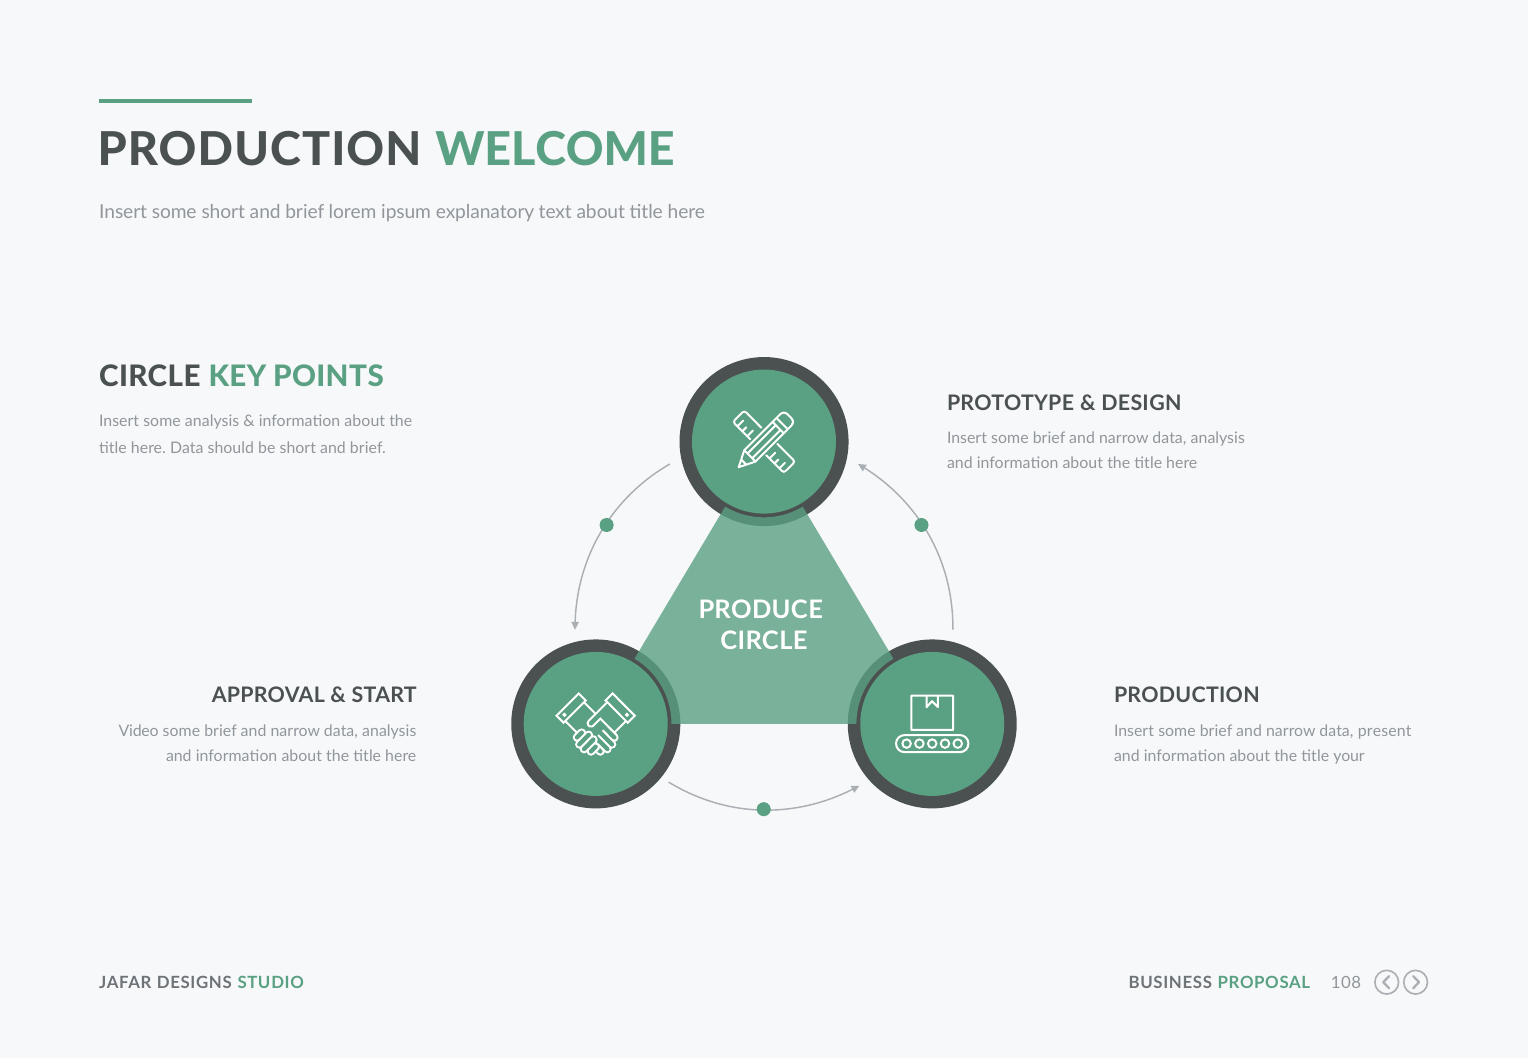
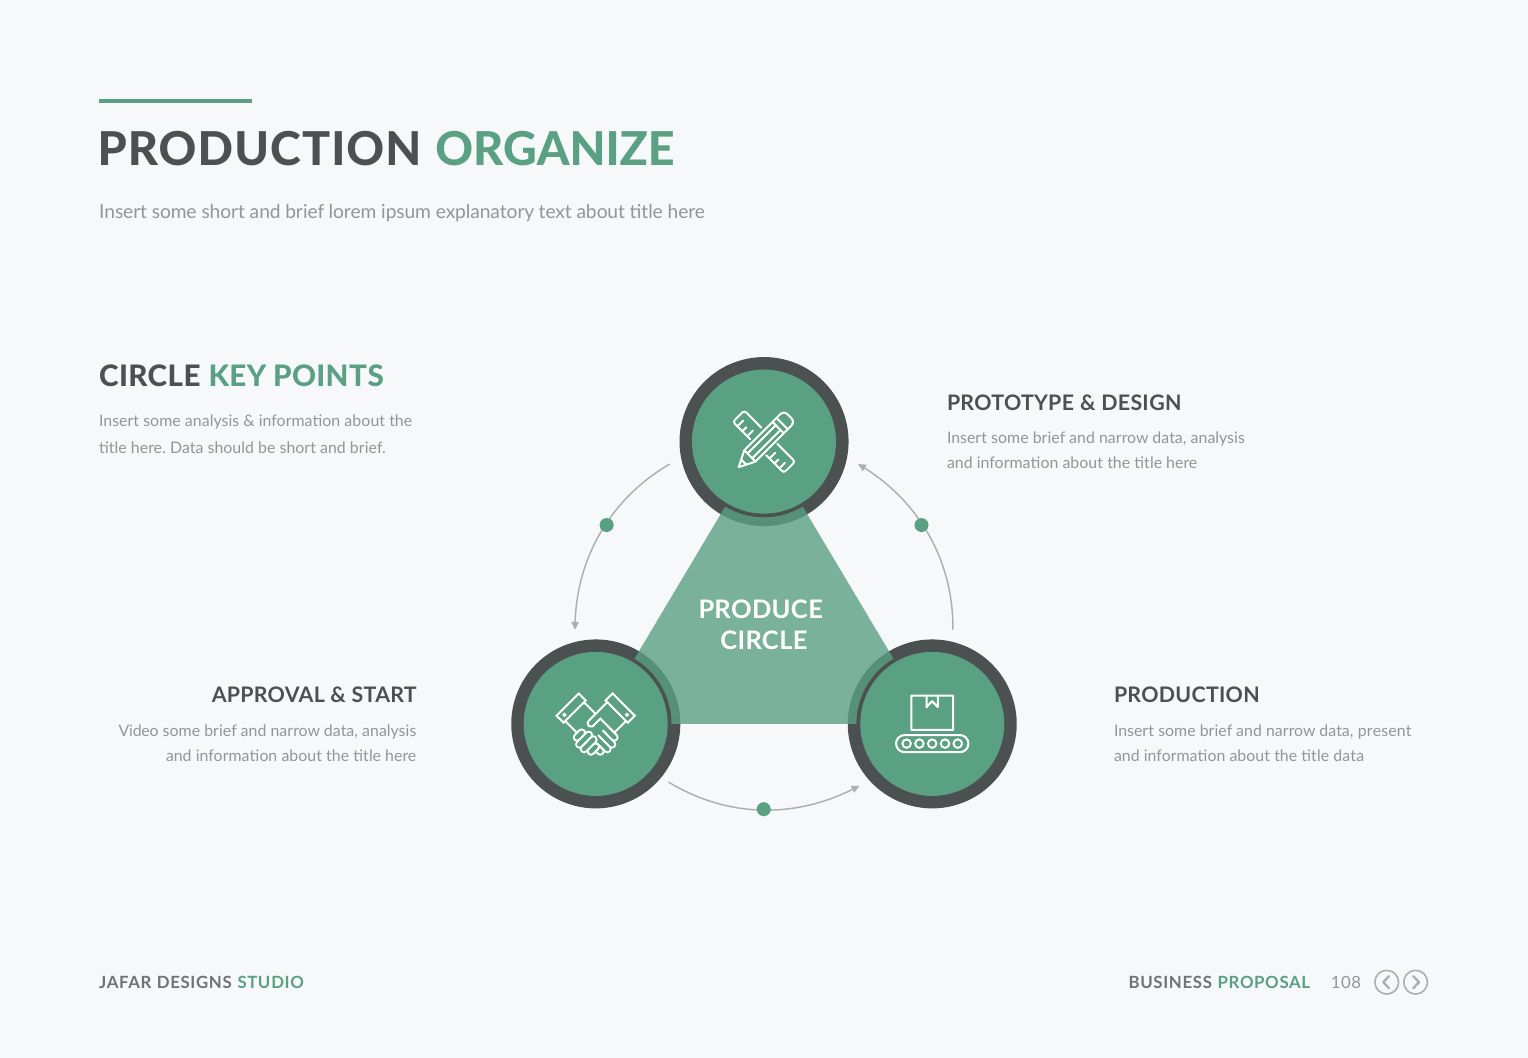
WELCOME: WELCOME -> ORGANIZE (555, 150)
title your: your -> data (1349, 756)
